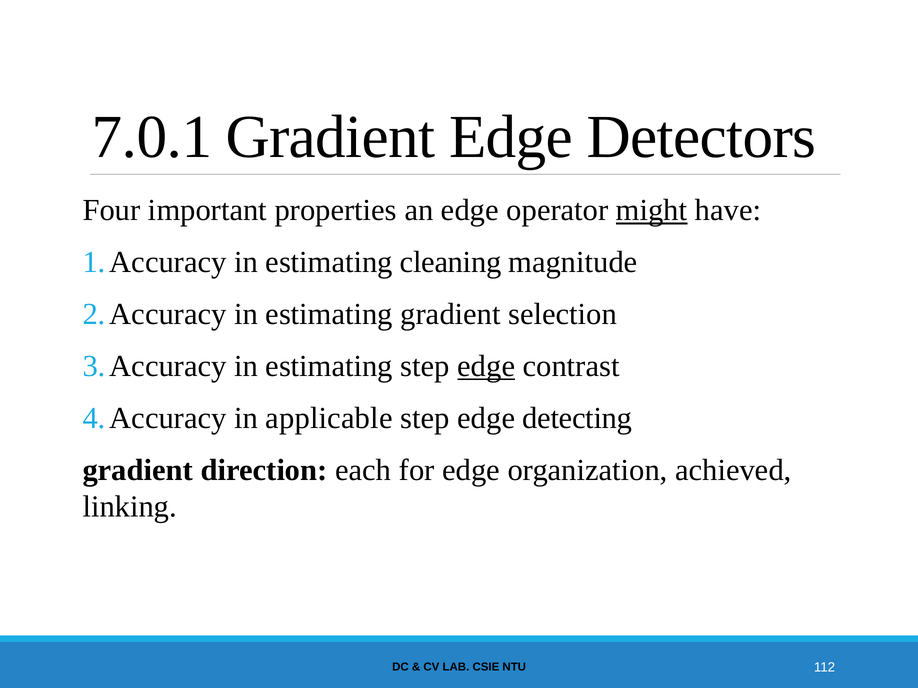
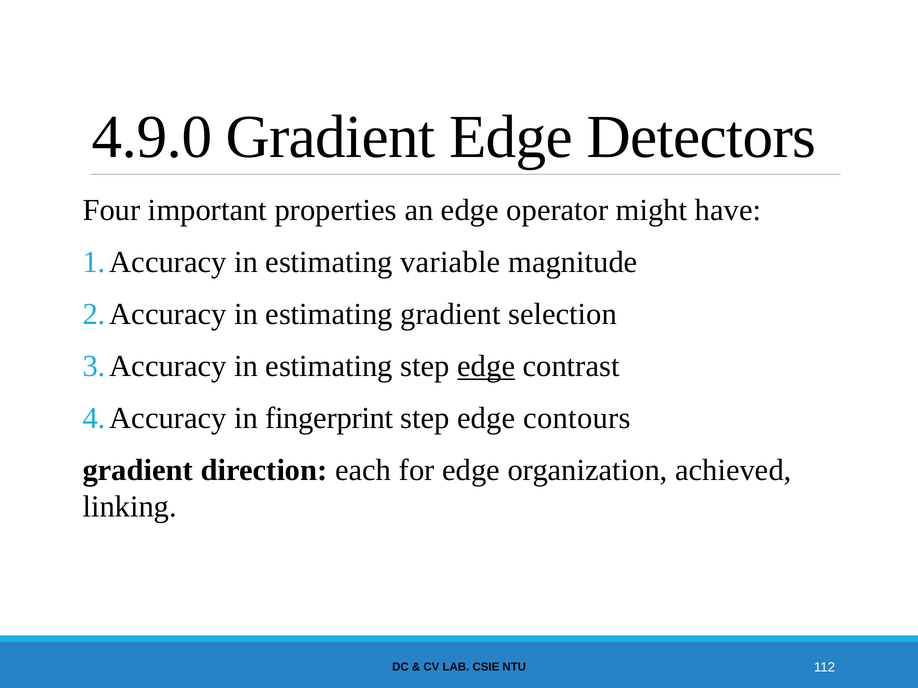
7.0.1: 7.0.1 -> 4.9.0 (152, 137)
might underline: present -> none (652, 210)
cleaning: cleaning -> variable (450, 262)
applicable: applicable -> fingerprint (329, 418)
detecting: detecting -> contours (577, 418)
